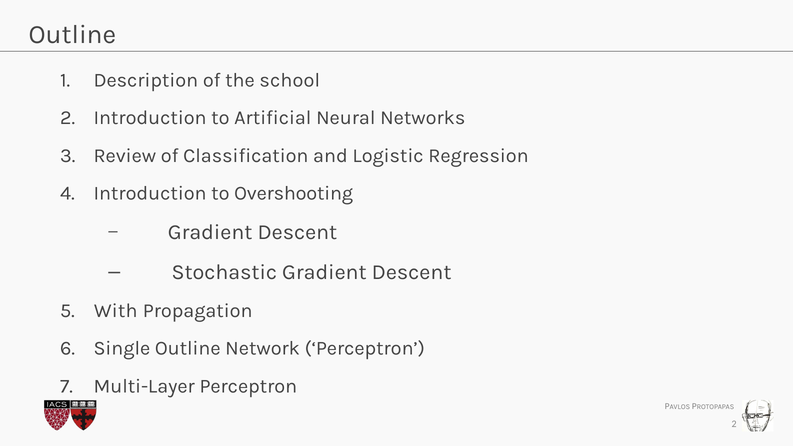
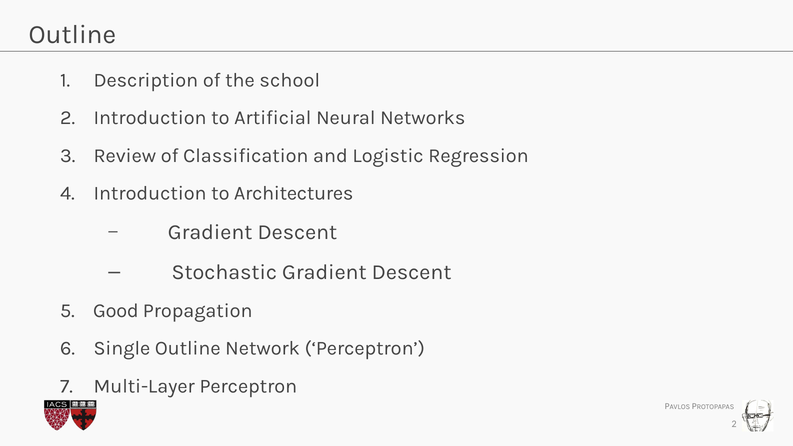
Overshooting: Overshooting -> Architectures (294, 193)
With: With -> Good (116, 311)
